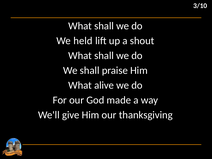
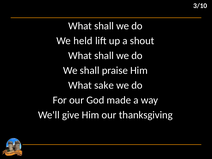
alive: alive -> sake (104, 85)
